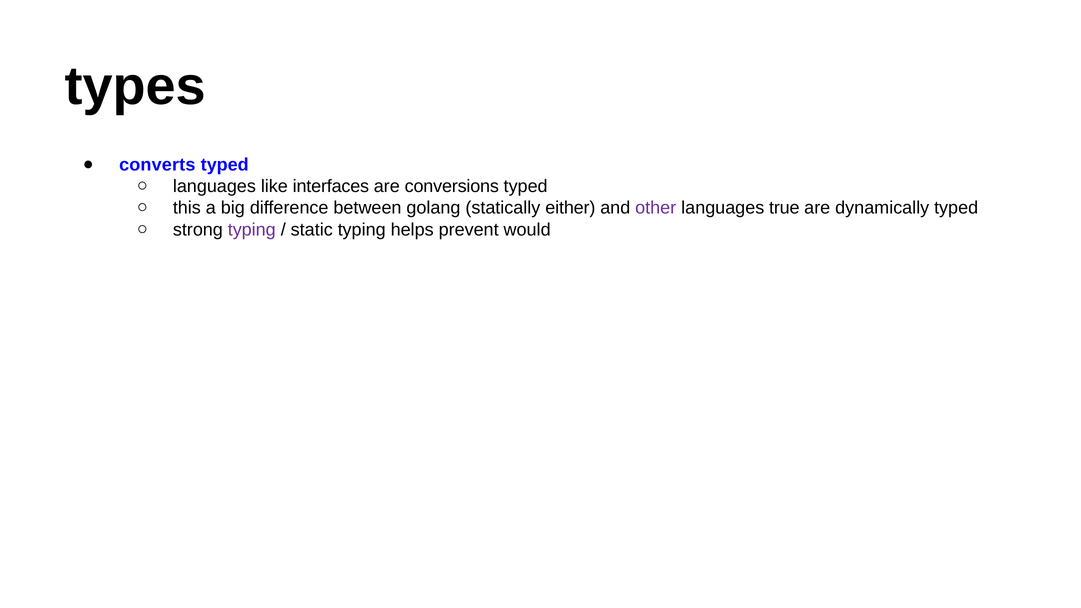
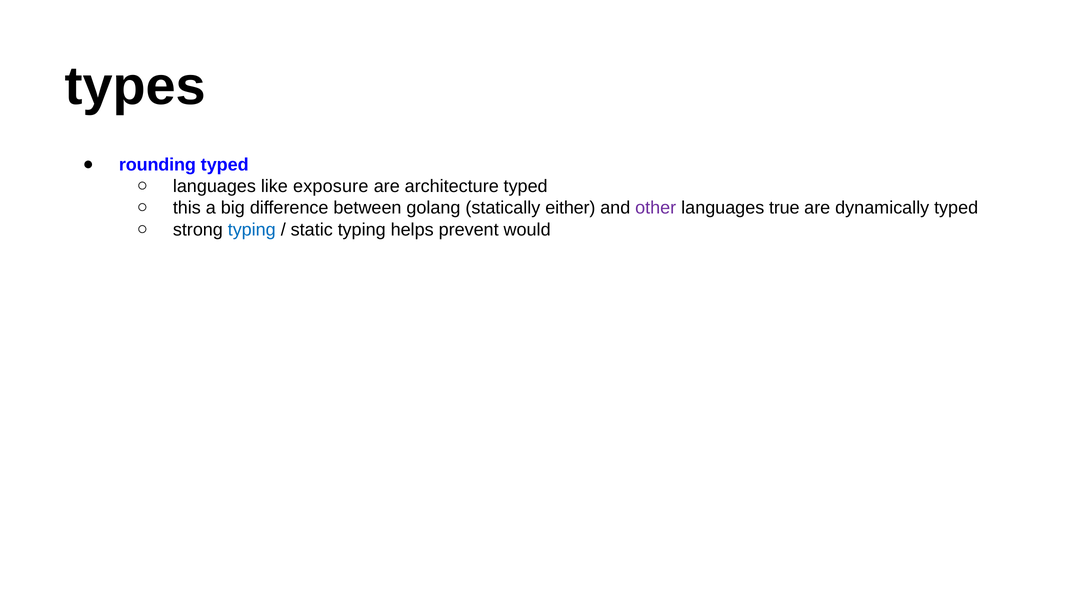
converts: converts -> rounding (157, 165)
interfaces: interfaces -> exposure (331, 186)
conversions: conversions -> architecture (452, 186)
typing colour: purple -> blue (252, 230)
